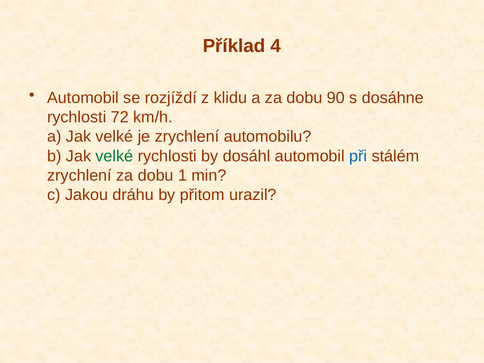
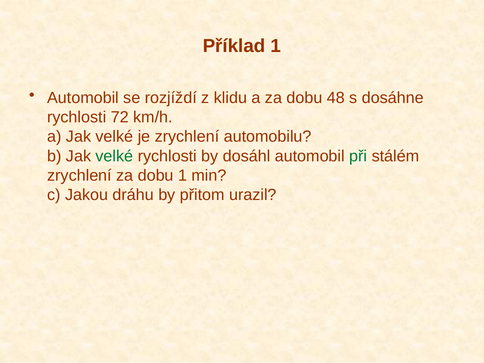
Příklad 4: 4 -> 1 (276, 46)
90: 90 -> 48 (336, 98)
při colour: blue -> green (358, 156)
